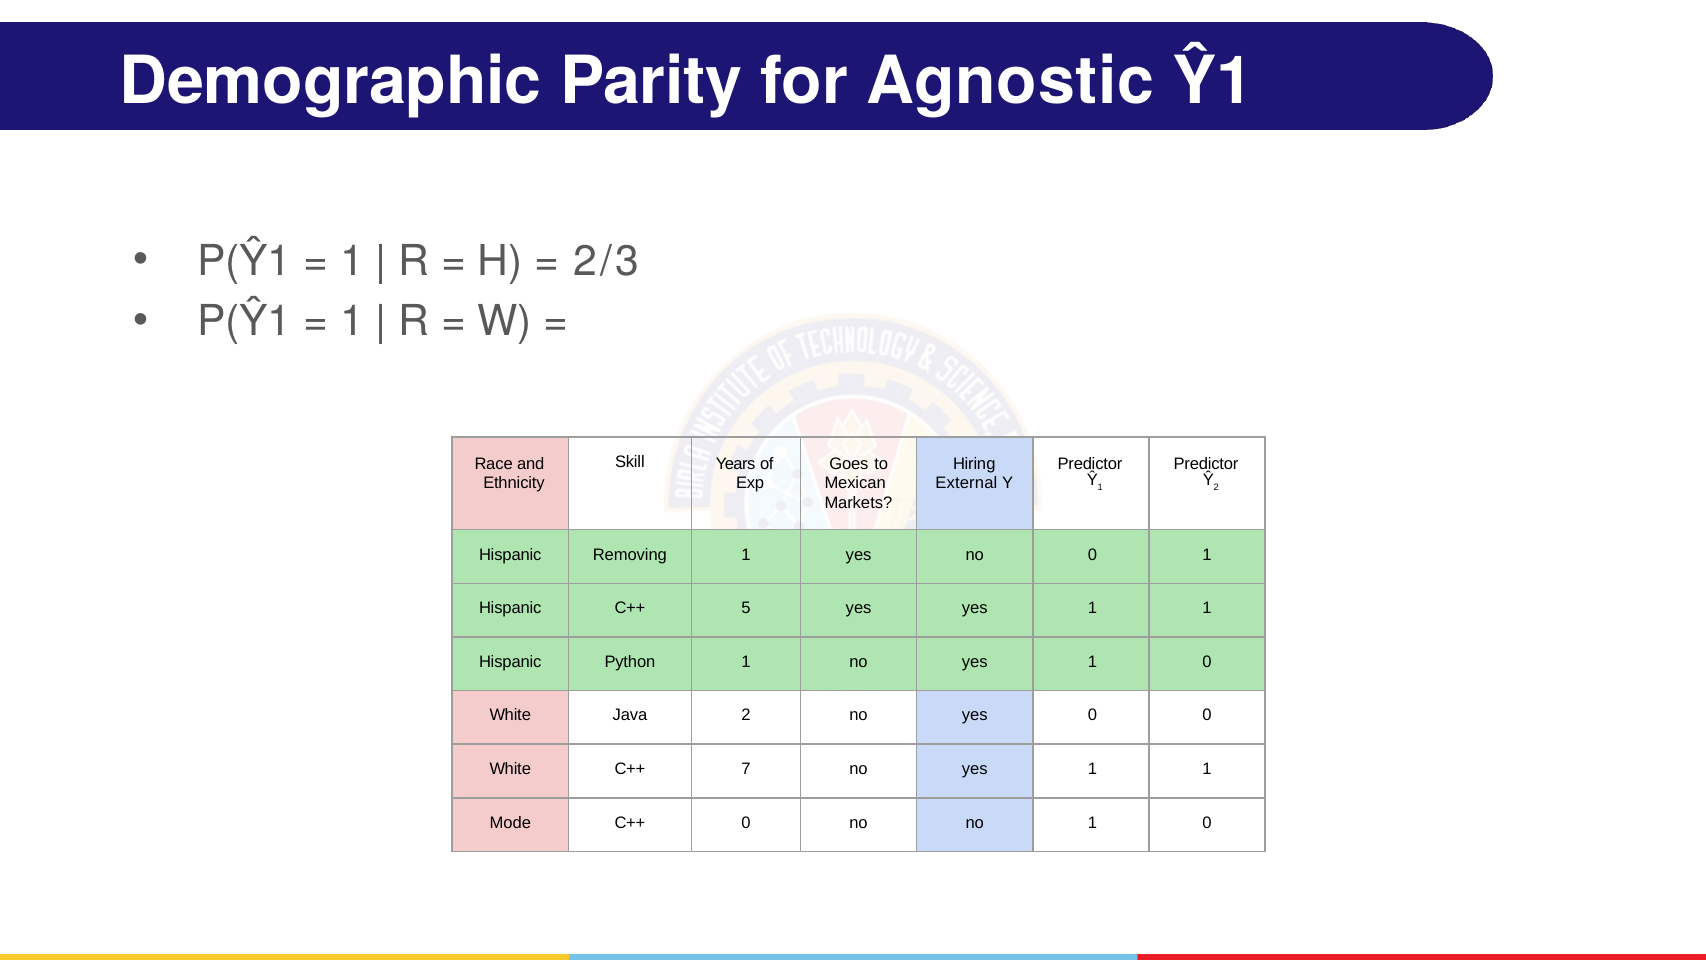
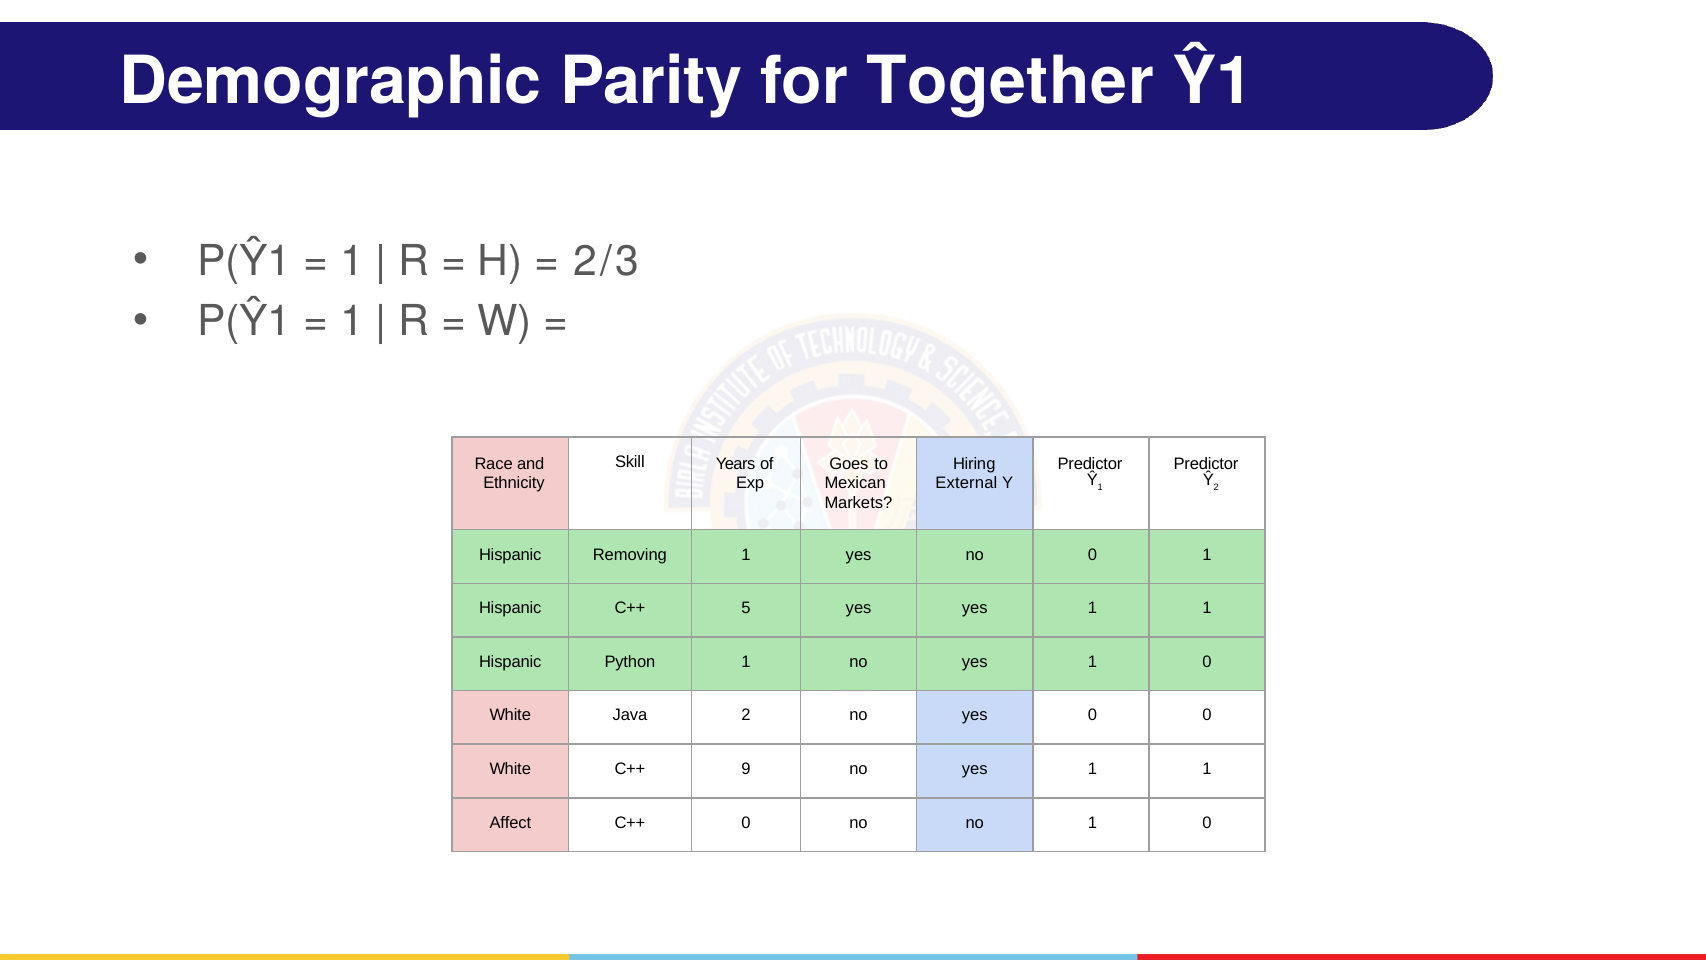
Agnostic: Agnostic -> Together (1010, 82)
7: 7 -> 9 (746, 769)
Mode: Mode -> Affect (510, 822)
